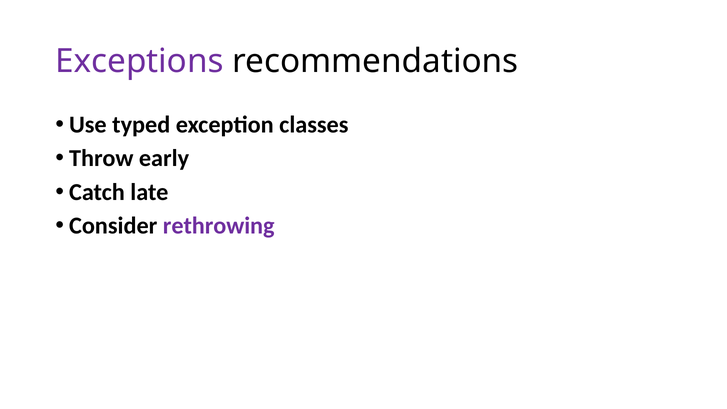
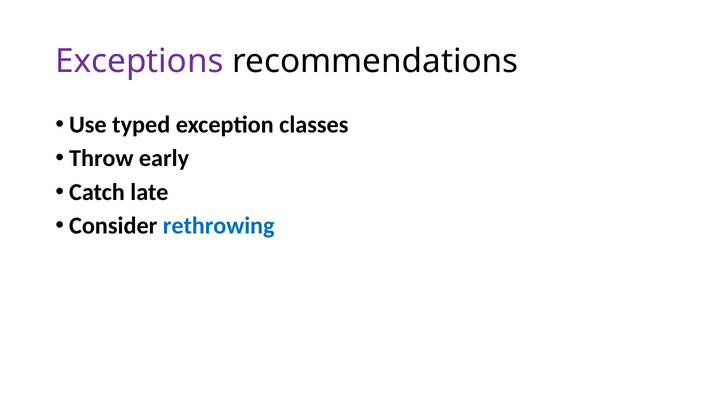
rethrowing colour: purple -> blue (219, 226)
